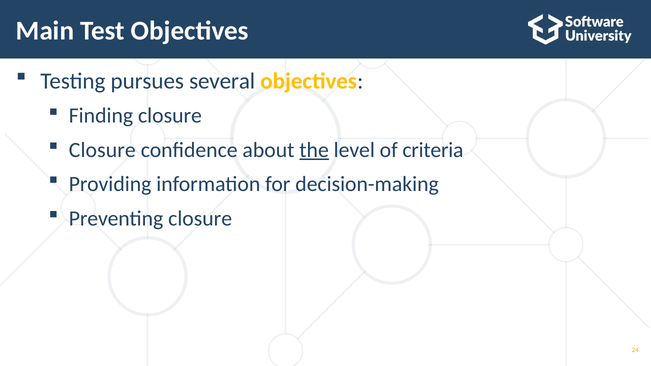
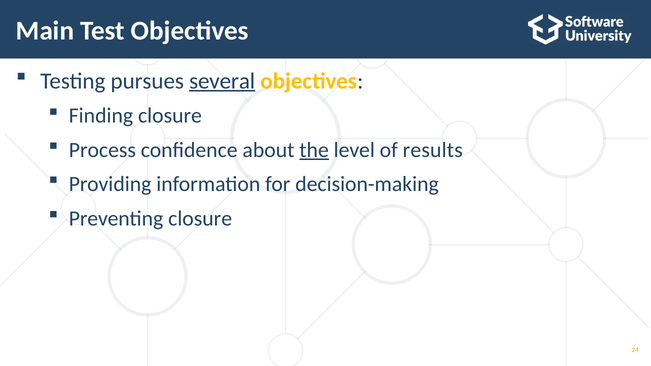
several underline: none -> present (222, 81)
Closure: Closure -> Process (102, 150)
criteria: criteria -> results (433, 150)
